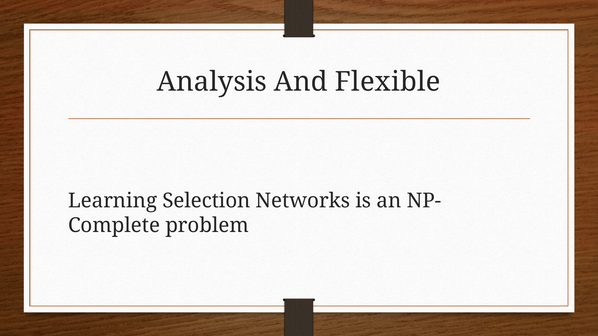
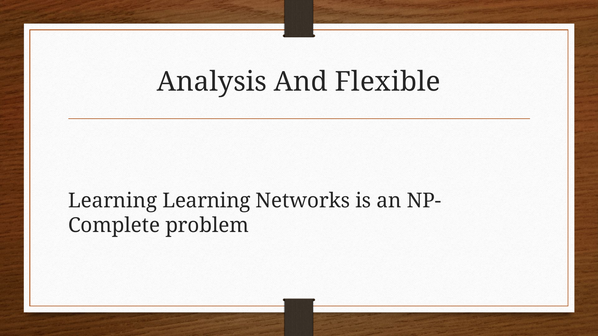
Learning Selection: Selection -> Learning (206, 201)
